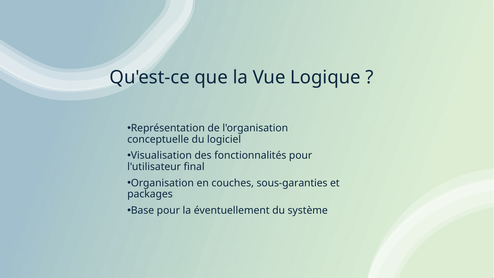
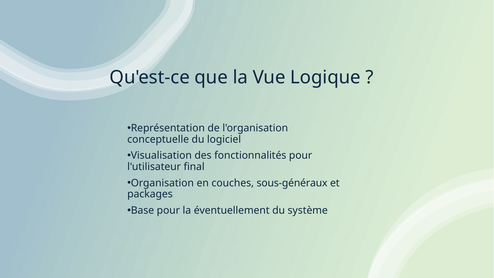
sous-garanties: sous-garanties -> sous-généraux (292, 183)
